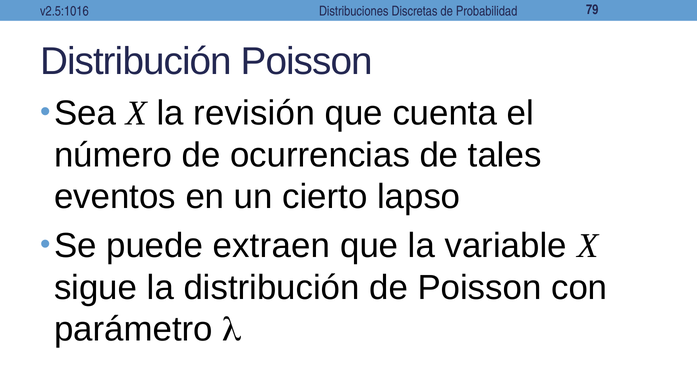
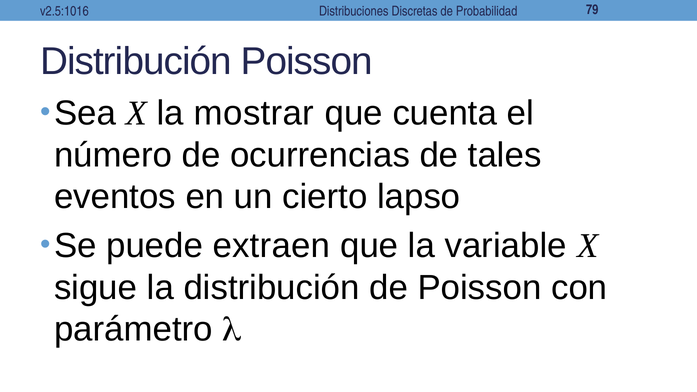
revisión: revisión -> mostrar (254, 113)
